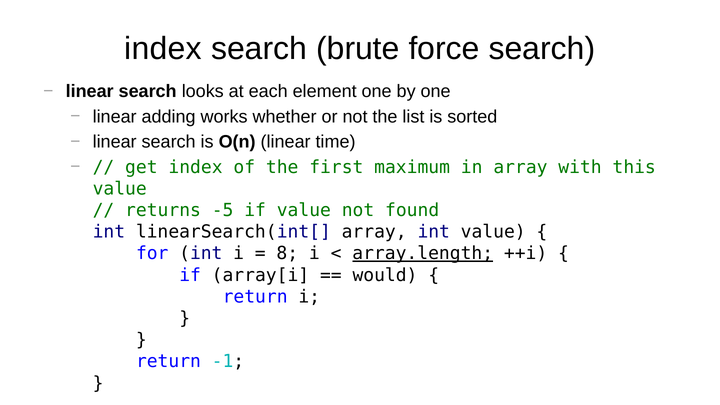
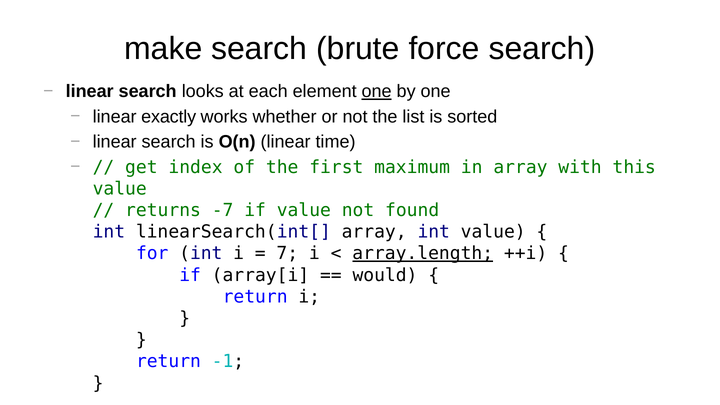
index: index -> make (163, 49)
one underline: none -> present (377, 92)
adding: adding -> exactly (169, 117)
-5: -5 -> -7 (223, 210)
8: 8 -> 7 (287, 254)
